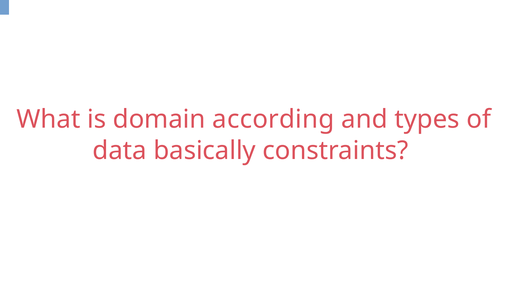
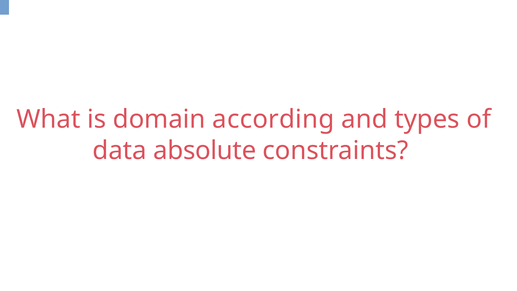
basically: basically -> absolute (205, 150)
